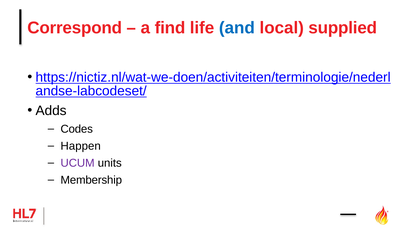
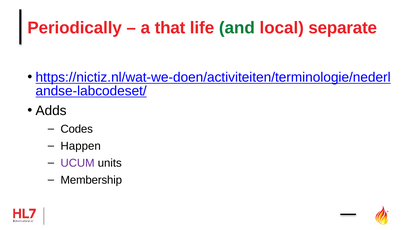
Correspond: Correspond -> Periodically (75, 28)
find: find -> that (170, 28)
and colour: blue -> green (237, 28)
supplied: supplied -> separate (343, 28)
